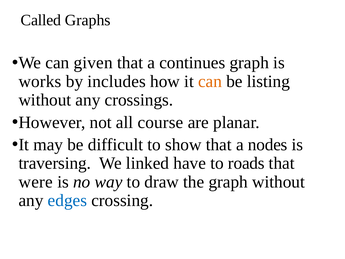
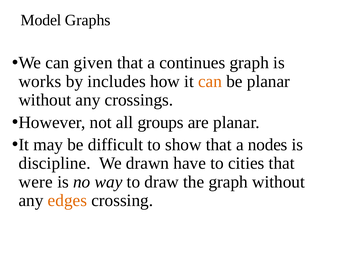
Called: Called -> Model (41, 20)
be listing: listing -> planar (268, 81)
course: course -> groups (161, 122)
traversing: traversing -> discipline (55, 163)
linked: linked -> drawn (148, 163)
roads: roads -> cities (246, 163)
edges colour: blue -> orange (67, 200)
